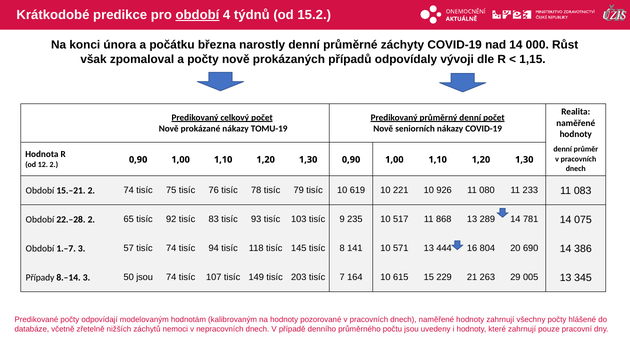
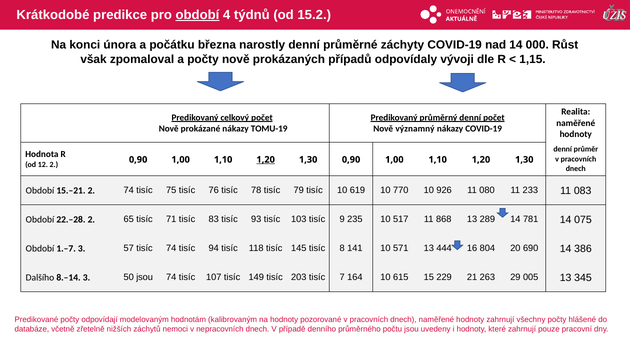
seniorních: seniorních -> významný (415, 129)
1,20 underline: none -> present (266, 160)
221: 221 -> 770 (401, 191)
92: 92 -> 71 (171, 220)
Případy: Případy -> Dalšího (40, 278)
